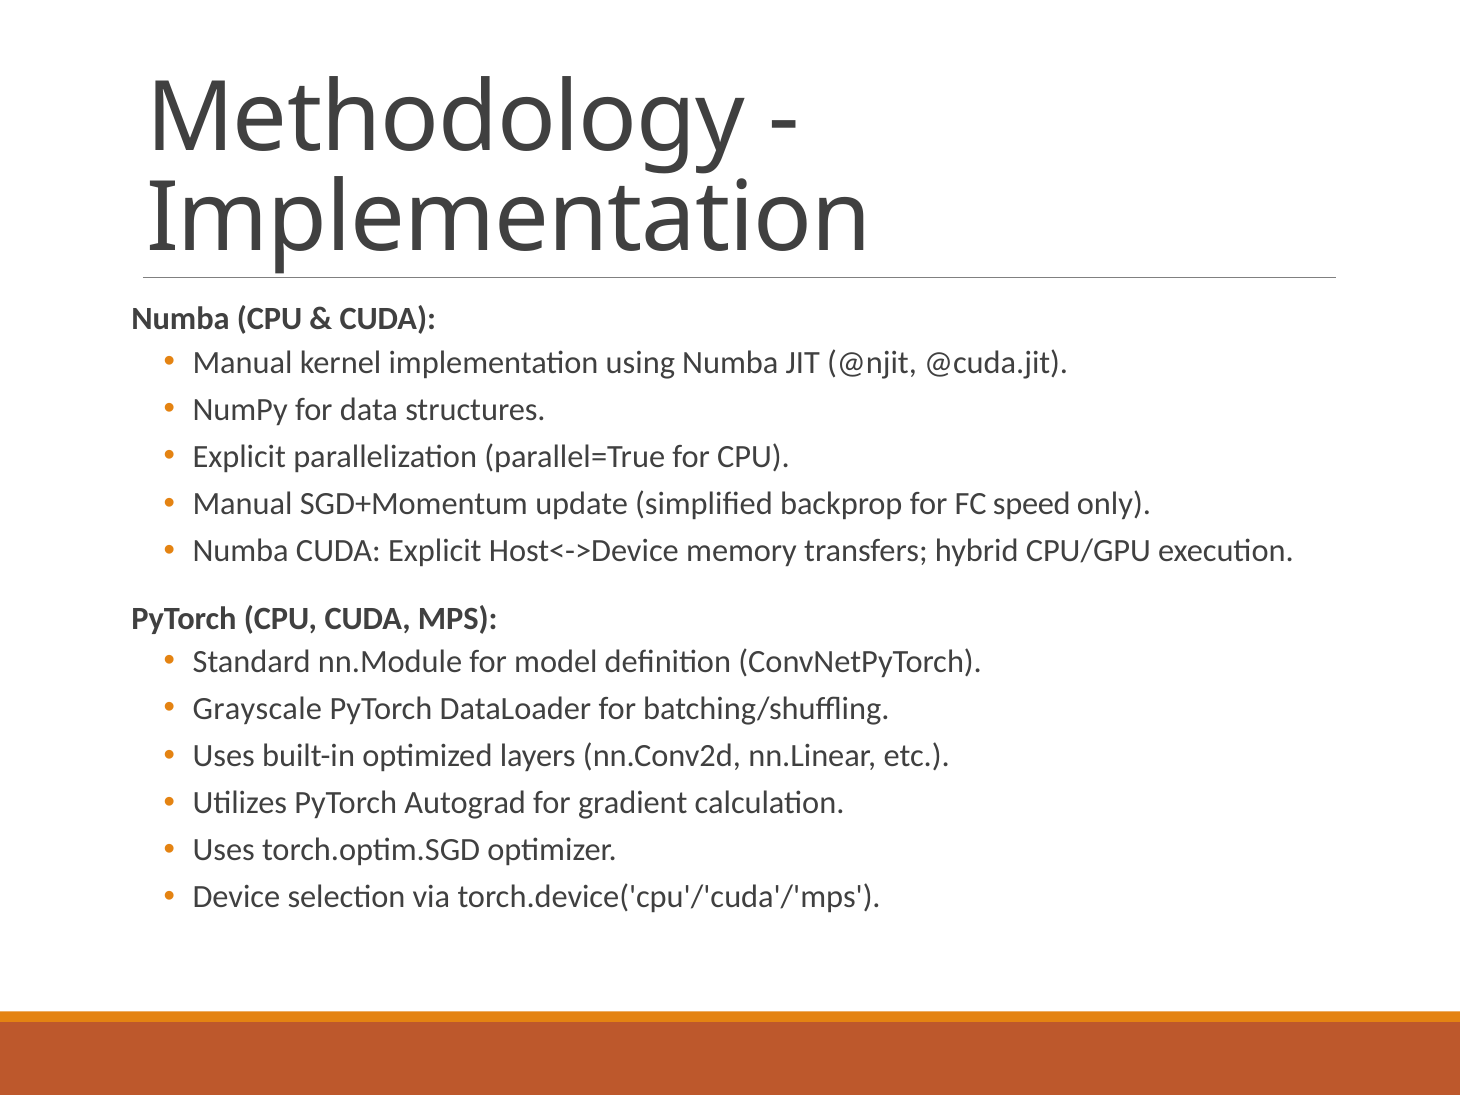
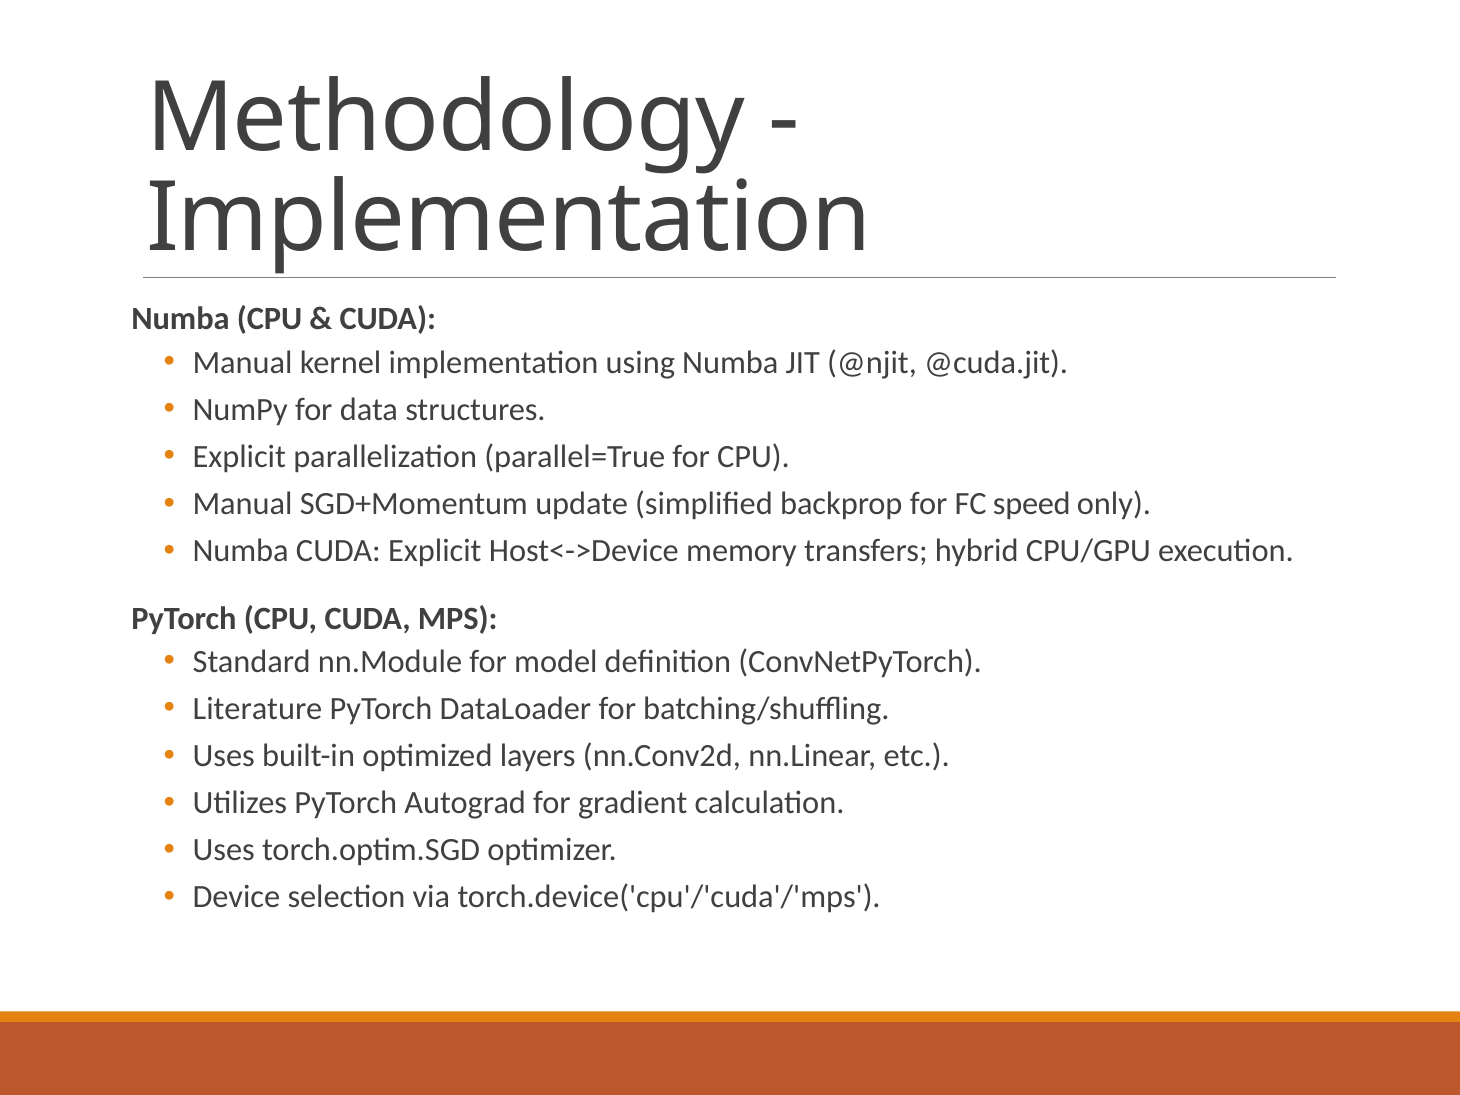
Grayscale: Grayscale -> Literature (258, 709)
